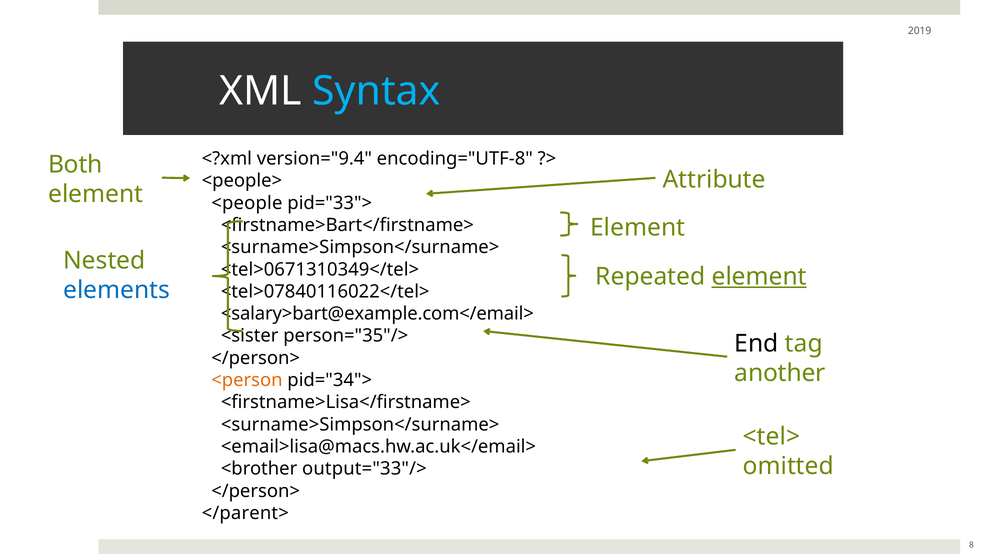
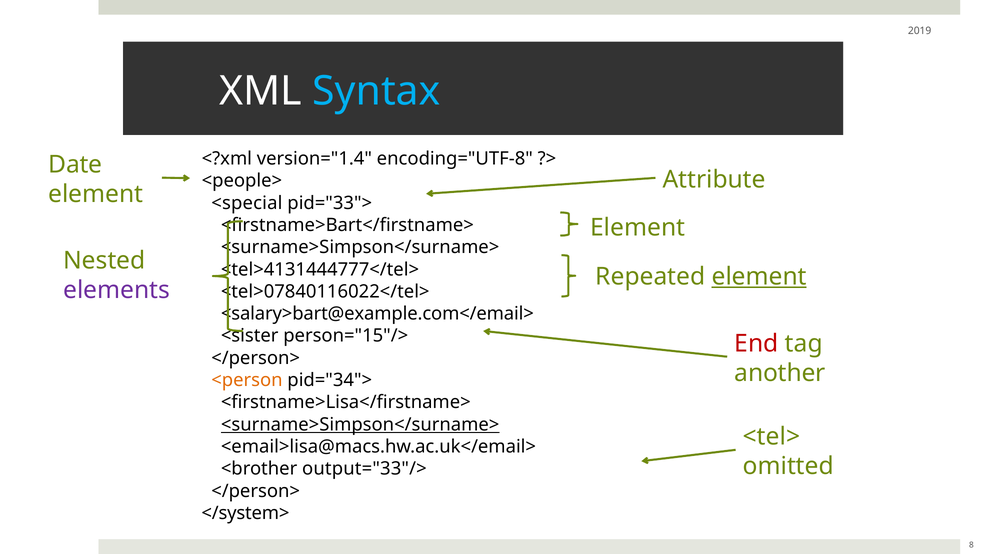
version="9.4: version="9.4 -> version="1.4 (314, 159)
Both: Both -> Date (75, 165)
<people: <people -> <special (247, 203)
<tel>0671310349</tel>: <tel>0671310349</tel> -> <tel>4131444777</tel> (320, 269)
elements colour: blue -> purple (117, 290)
person="35"/>: person="35"/> -> person="15"/> (346, 336)
End colour: black -> red (756, 344)
<surname>Simpson</surname> underline: none -> present (360, 425)
</parent>: </parent> -> </system> (245, 513)
